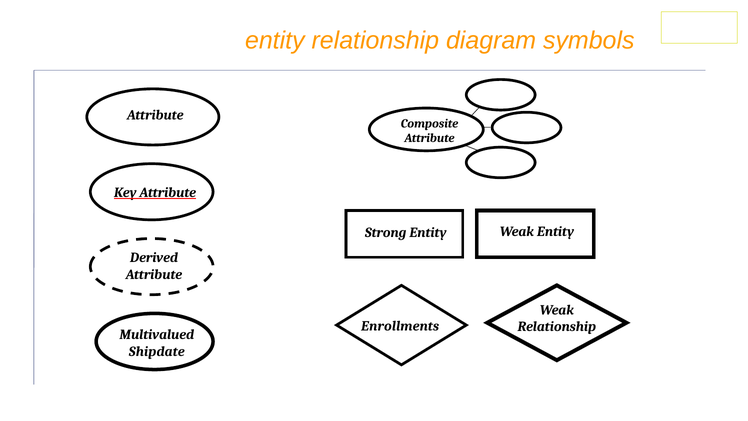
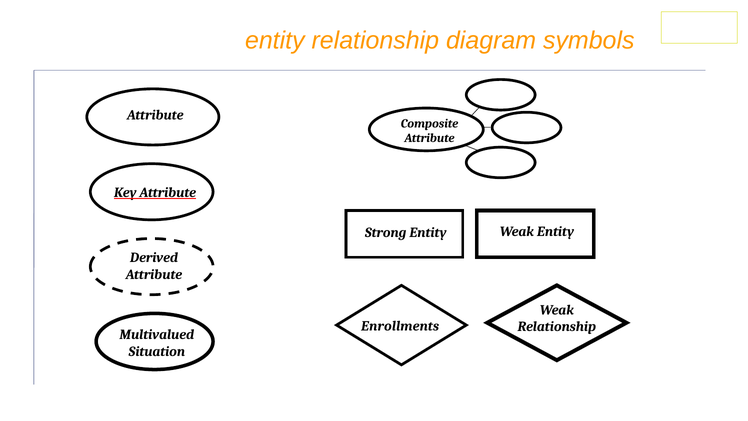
Shipdate: Shipdate -> Situation (157, 351)
